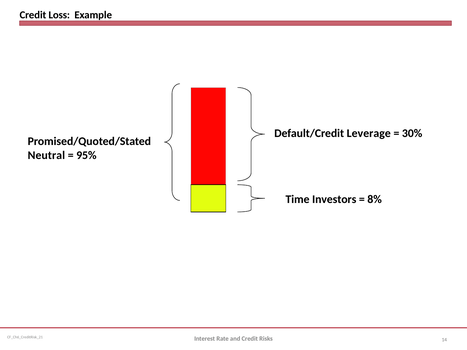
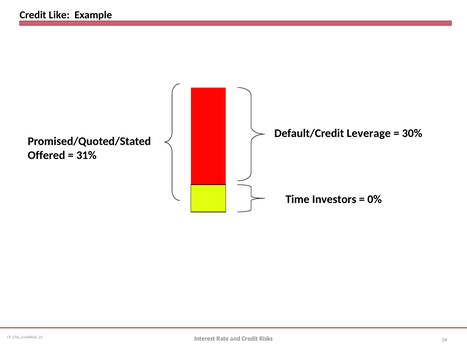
Loss: Loss -> Like (59, 15)
Neutral: Neutral -> Offered (46, 155)
95%: 95% -> 31% (86, 155)
8%: 8% -> 0% (375, 200)
